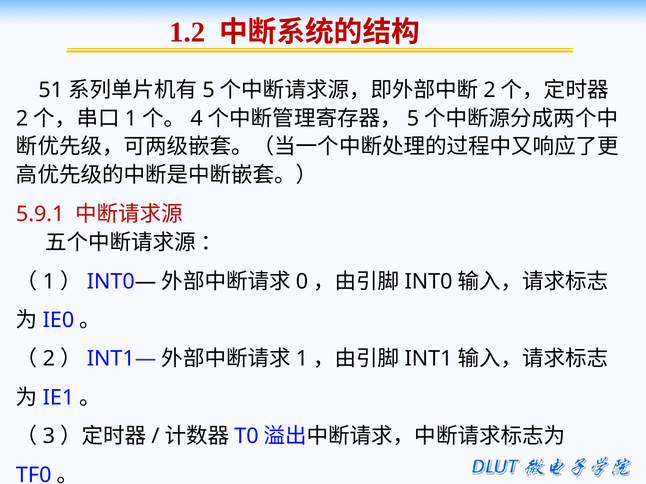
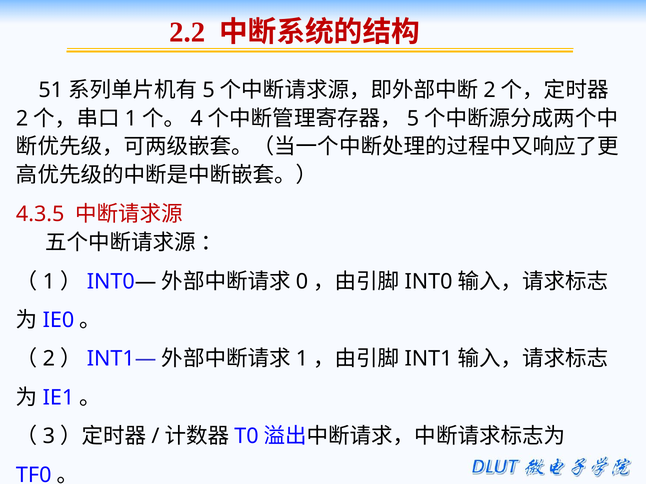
1.2: 1.2 -> 2.2 (187, 32)
5.9.1: 5.9.1 -> 4.3.5 (40, 215)
